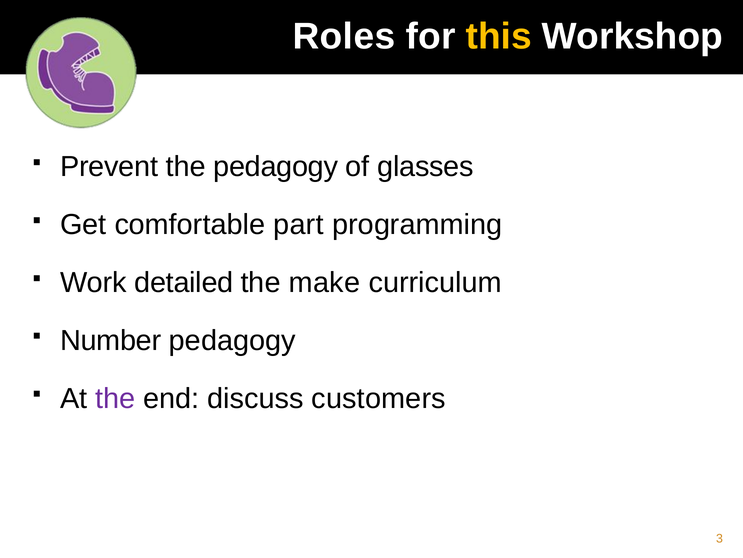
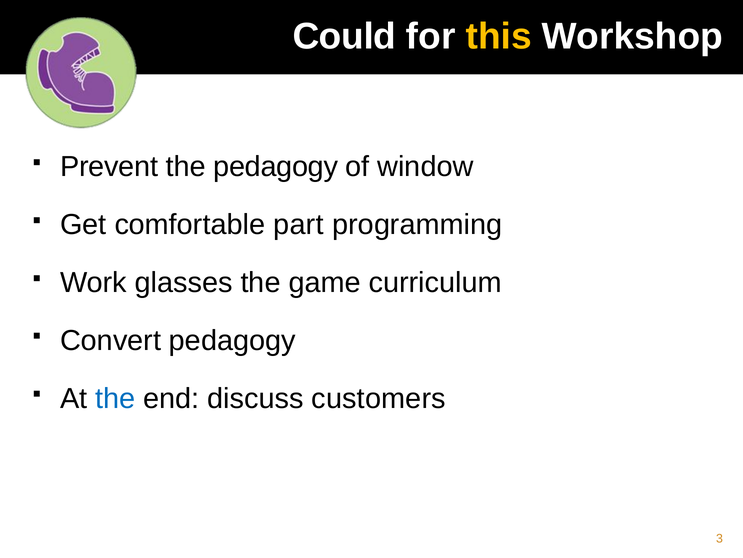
Roles: Roles -> Could (344, 37)
glasses: glasses -> window (425, 167)
detailed: detailed -> glasses (184, 282)
make: make -> game (325, 282)
Number: Number -> Convert (111, 340)
the colour: purple -> blue (115, 398)
